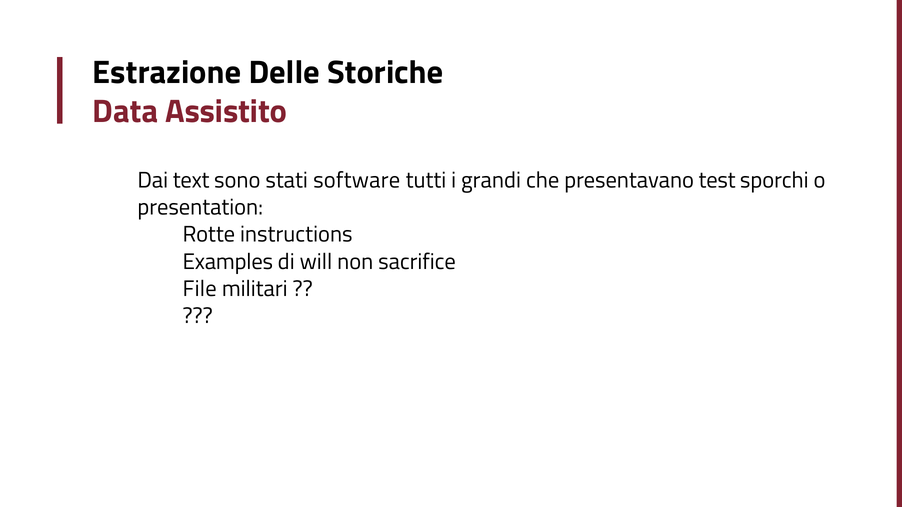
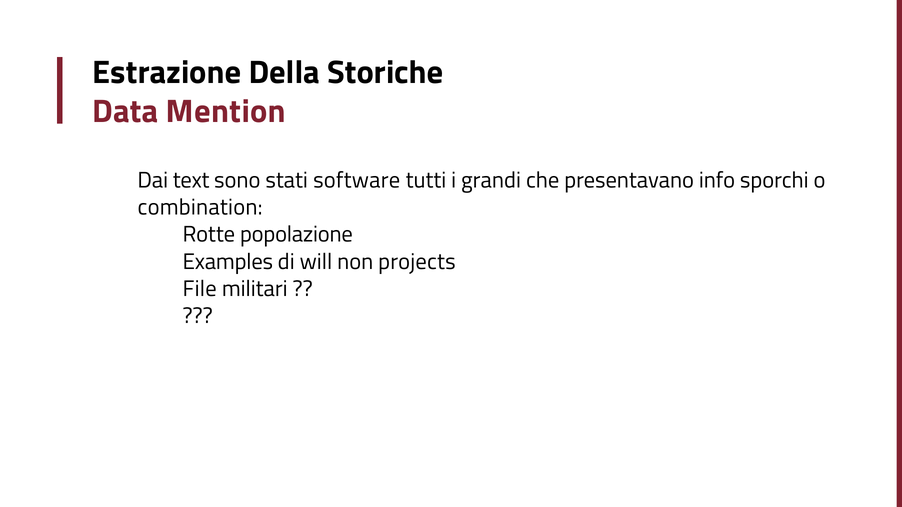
Delle: Delle -> Della (284, 73)
Assistito: Assistito -> Mention (226, 112)
test: test -> info (717, 181)
presentation: presentation -> combination (200, 208)
instructions: instructions -> popolazione (296, 235)
sacrifice: sacrifice -> projects (417, 262)
